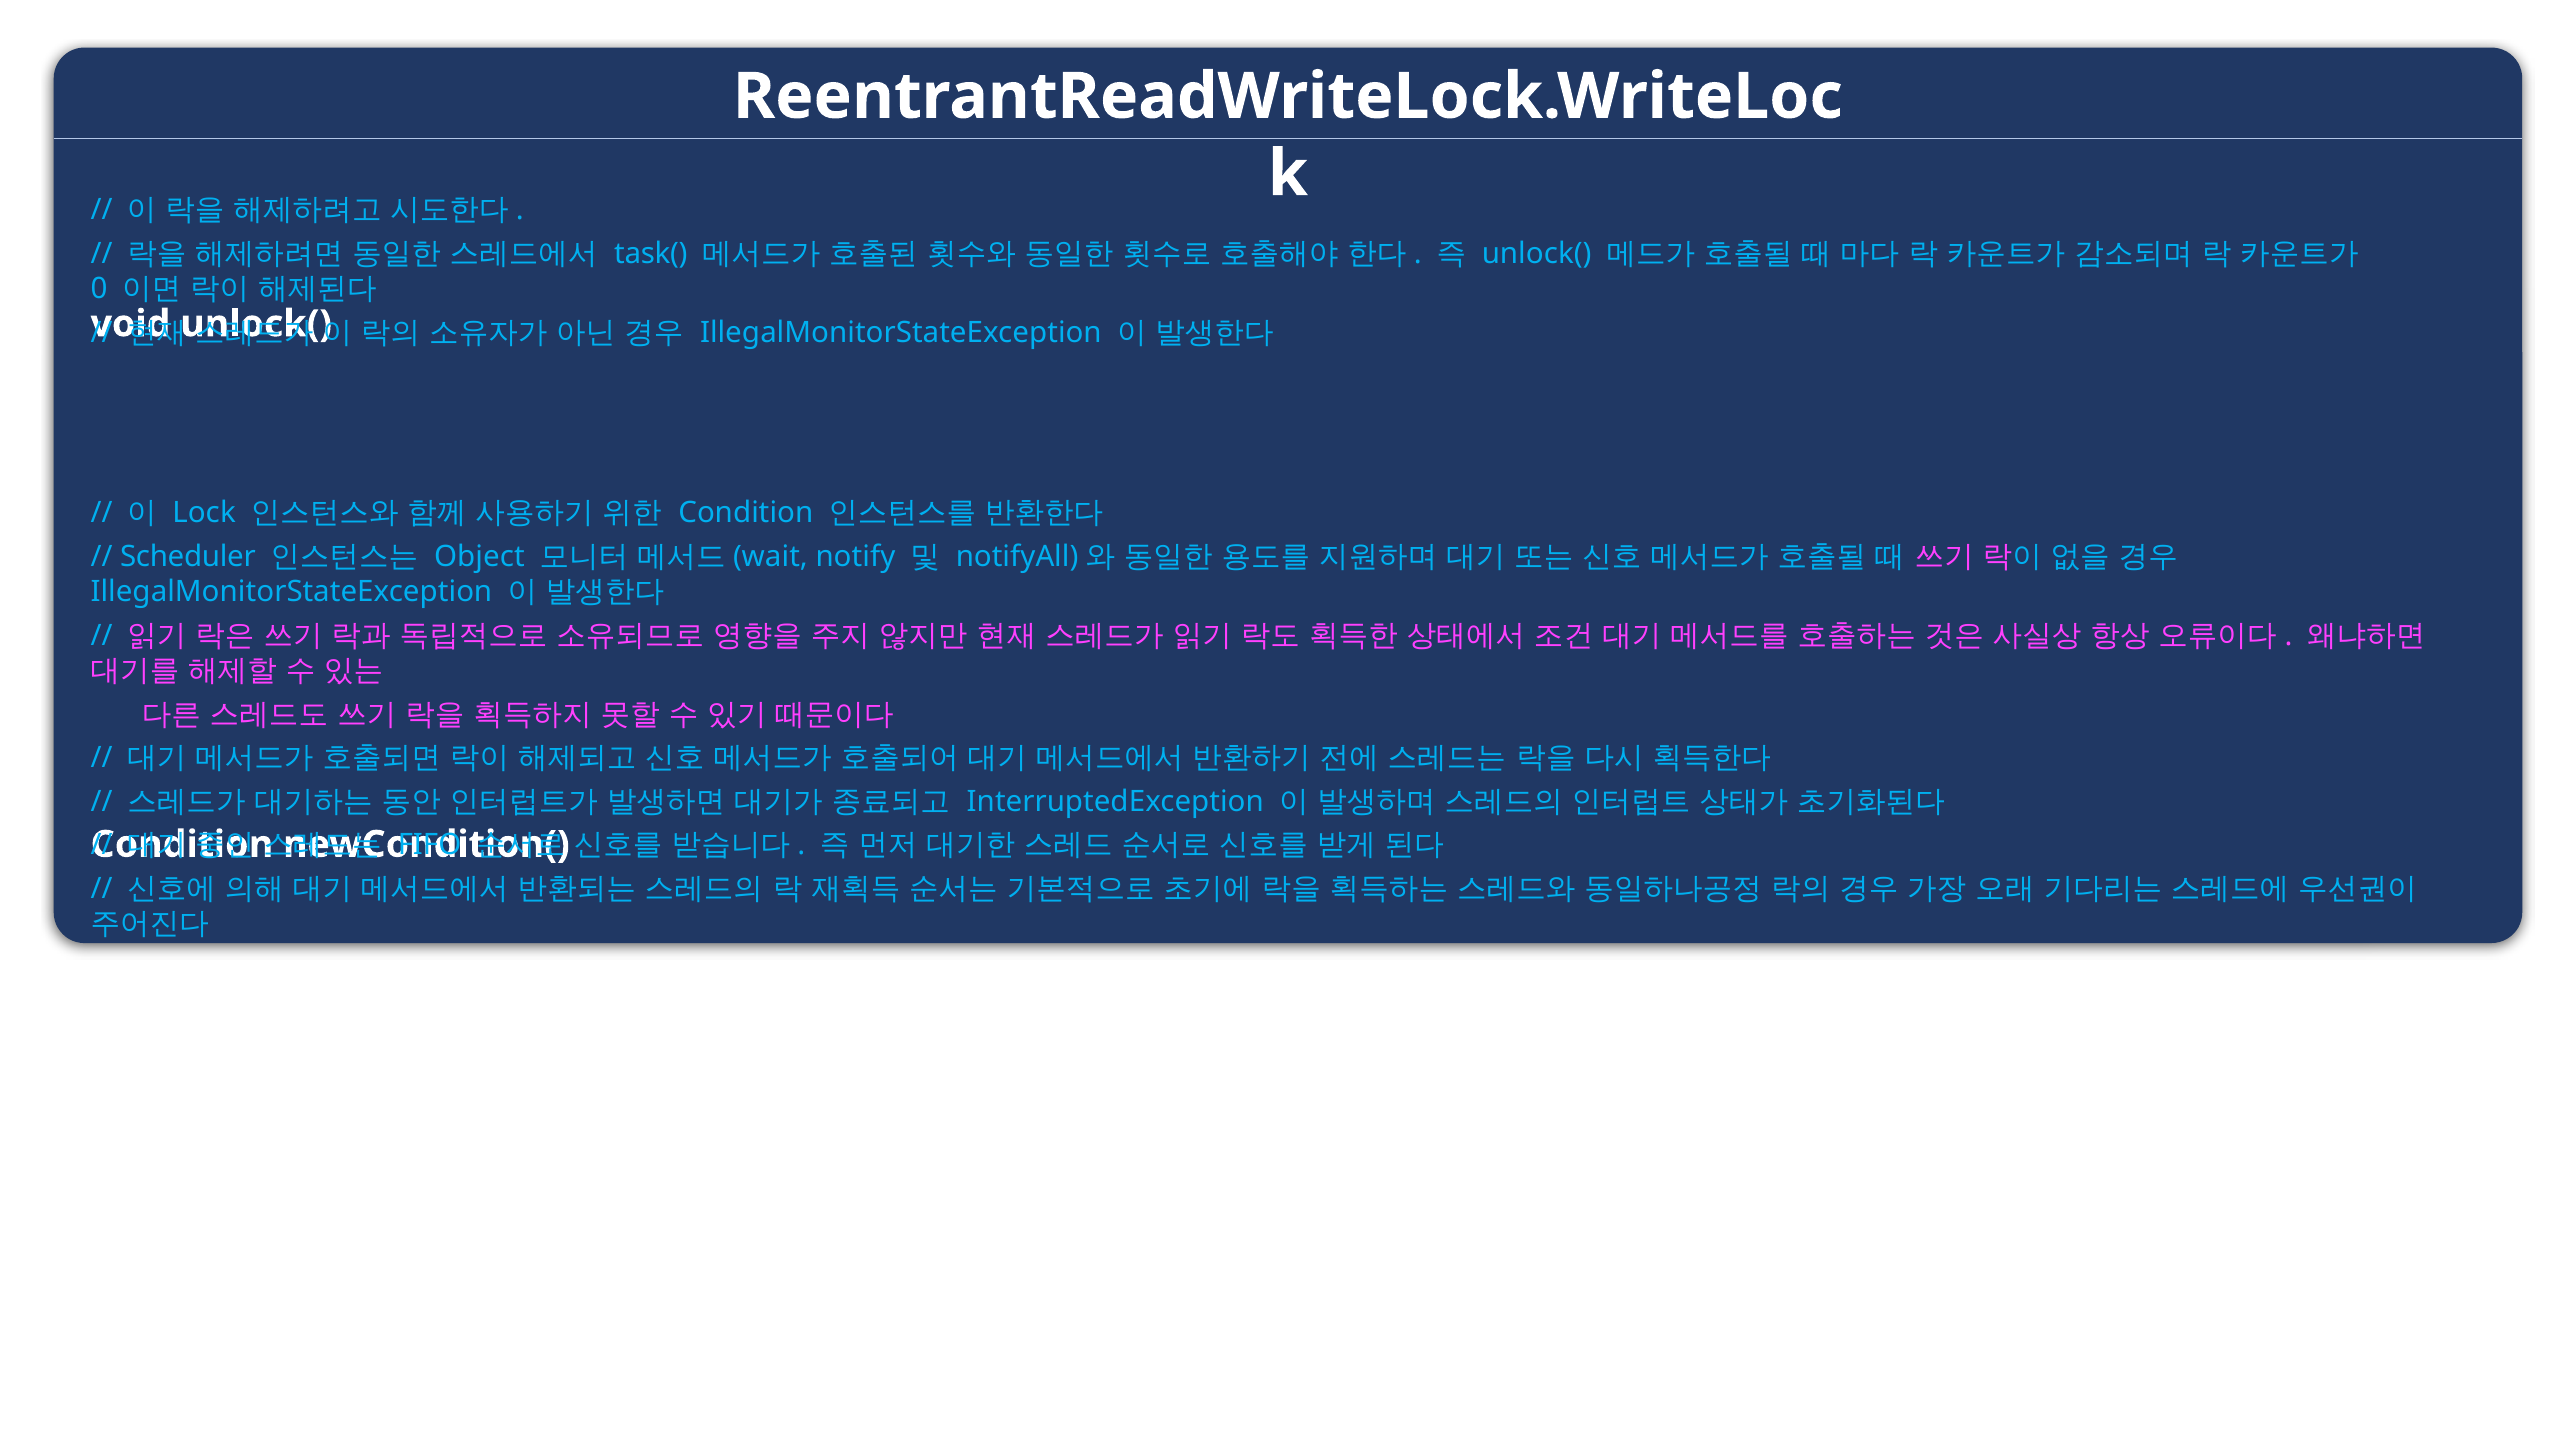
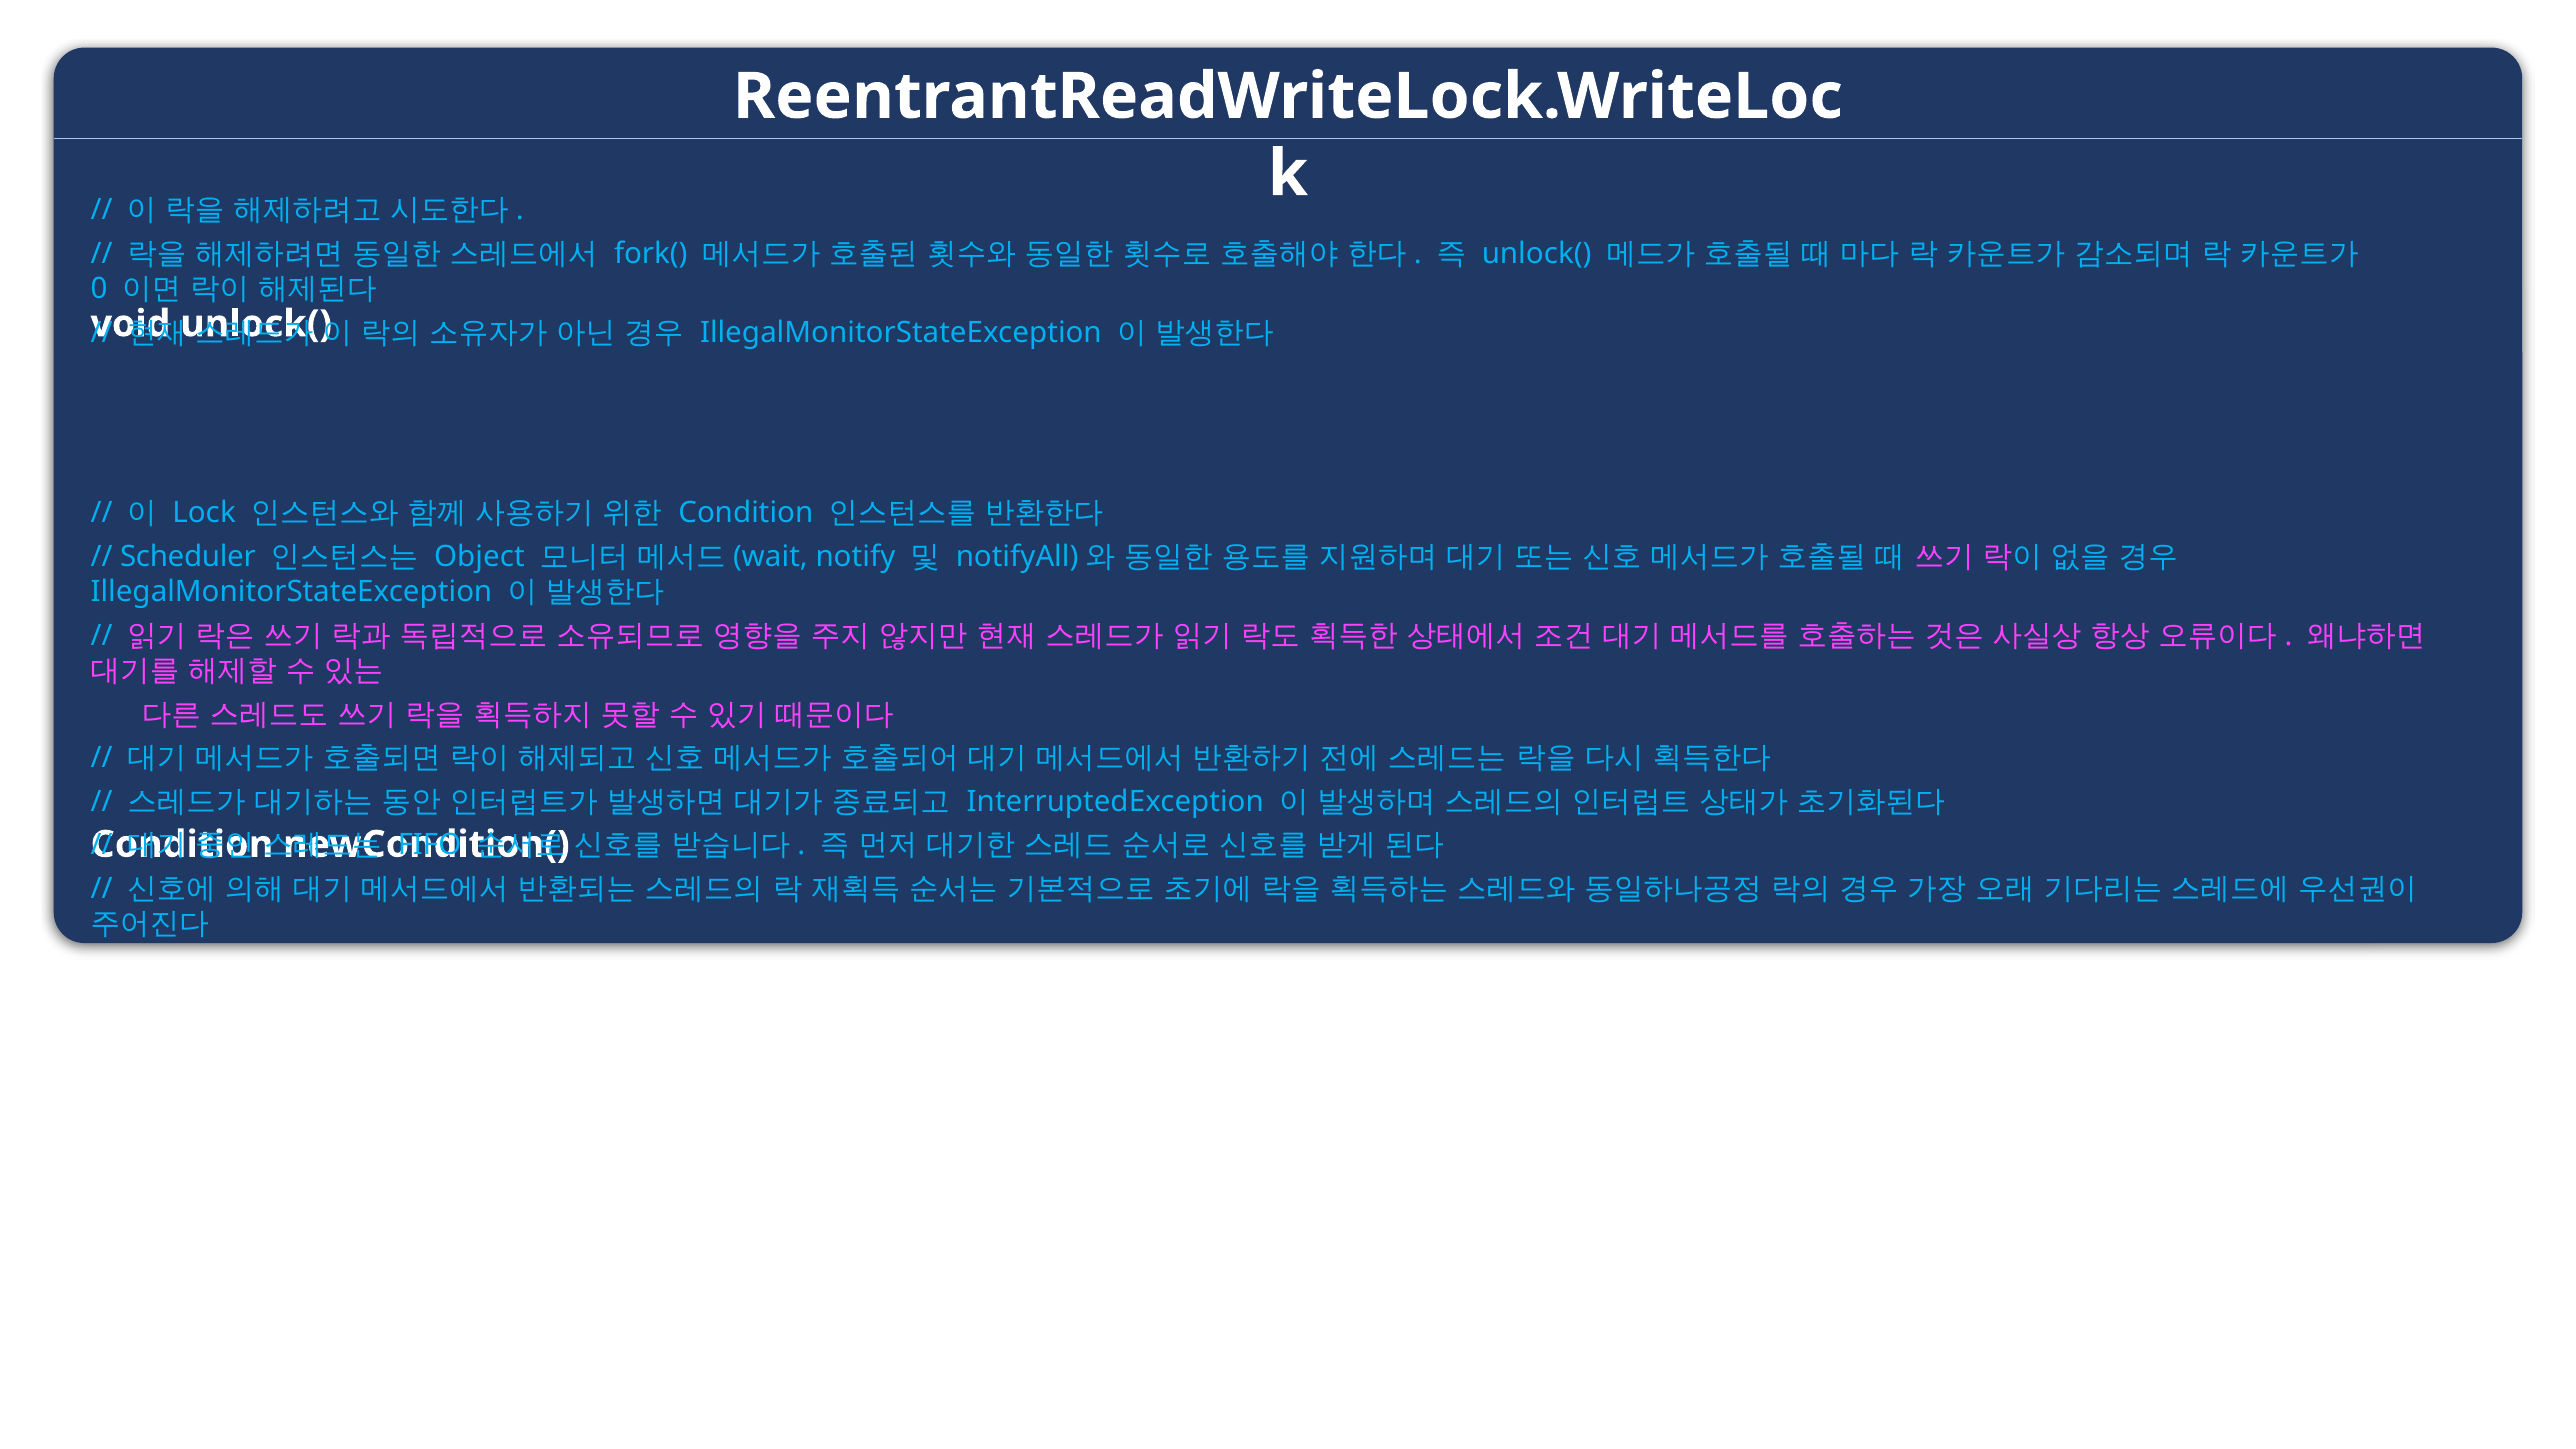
task(: task( -> fork( (651, 254)
